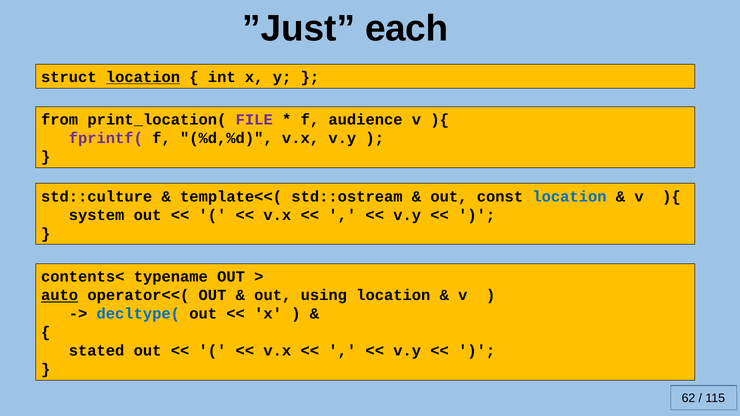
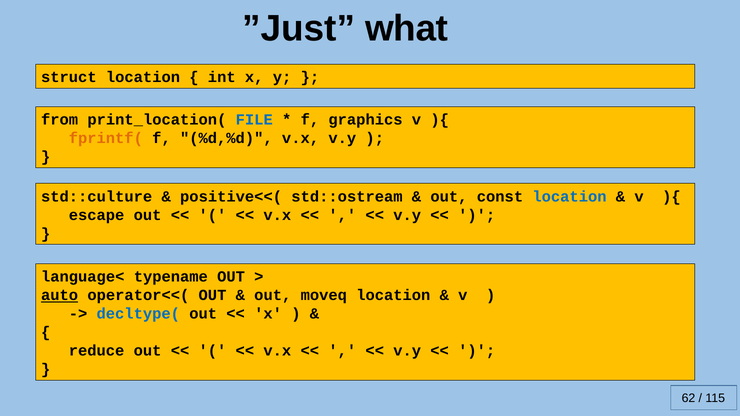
each: each -> what (407, 29)
location underline: present -> none (143, 77)
FILE colour: purple -> blue (254, 120)
audience: audience -> graphics (366, 120)
fprintf( colour: purple -> orange (106, 138)
template<<(: template<<( -> positive<<( (231, 197)
system: system -> escape (97, 215)
contents<: contents< -> language< (83, 277)
using: using -> moveq (324, 295)
stated: stated -> reduce (97, 351)
